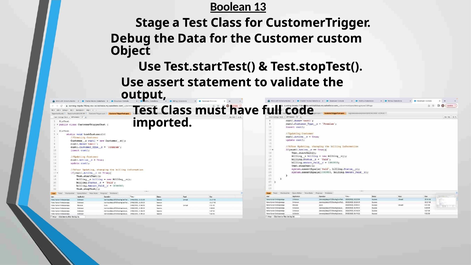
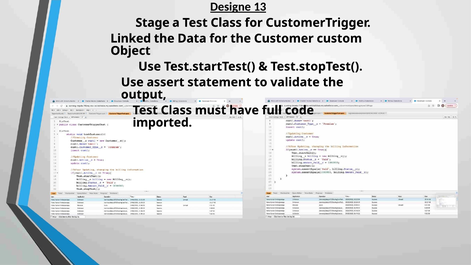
Boolean: Boolean -> Designe (231, 7)
Debug: Debug -> Linked (131, 38)
